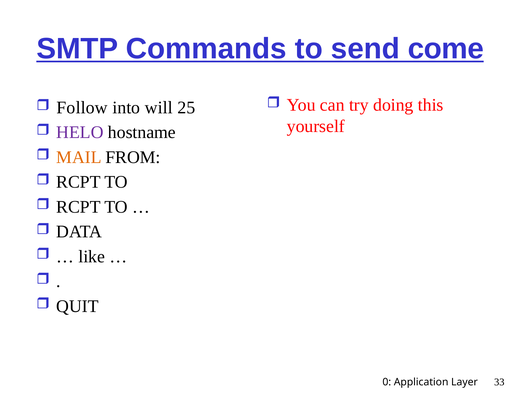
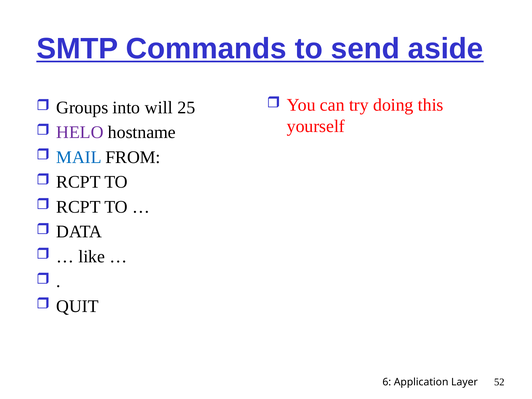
come: come -> aside (446, 49)
Follow: Follow -> Groups (82, 108)
MAIL colour: orange -> blue (79, 157)
0: 0 -> 6 (387, 382)
33: 33 -> 52 (499, 382)
